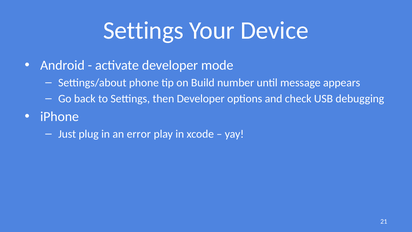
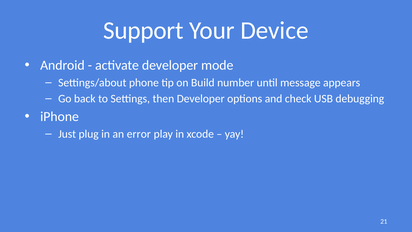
Settings: Settings -> Support (143, 30)
